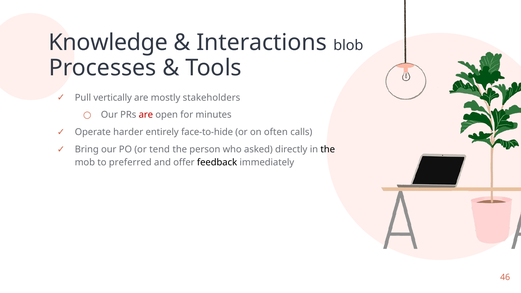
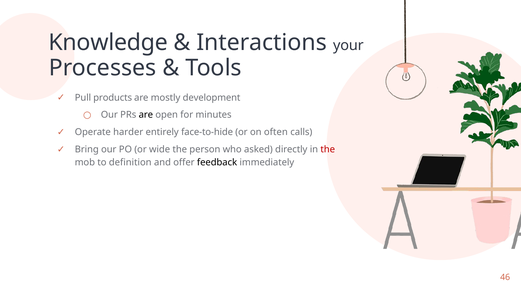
blob: blob -> your (348, 46)
vertically: vertically -> products (113, 98)
stakeholders: stakeholders -> development (212, 98)
are colour: red -> black (146, 115)
tend: tend -> wide (160, 150)
the colour: black -> red (328, 150)
preferred: preferred -> definition (130, 163)
